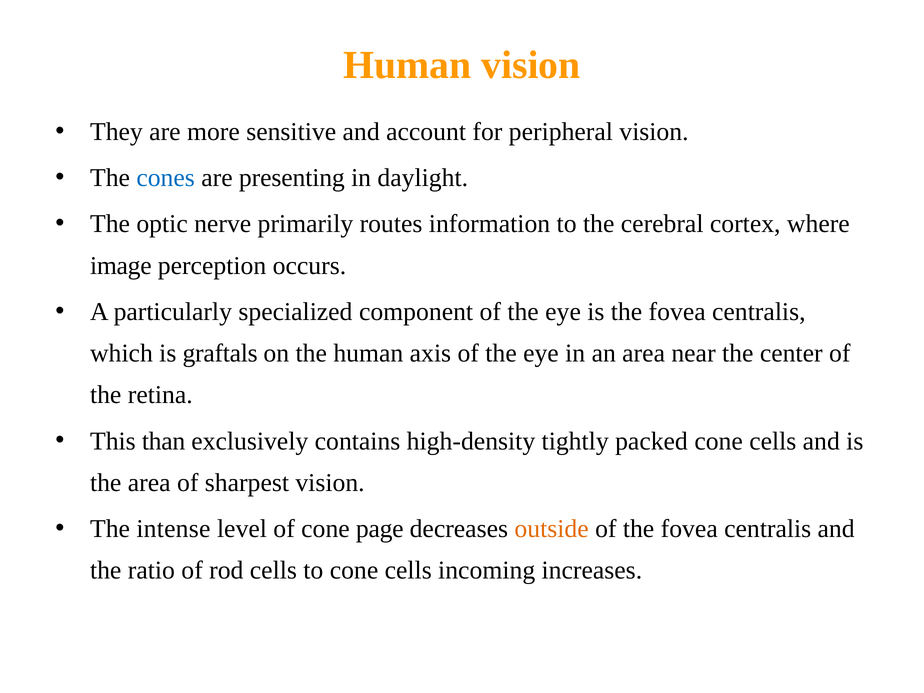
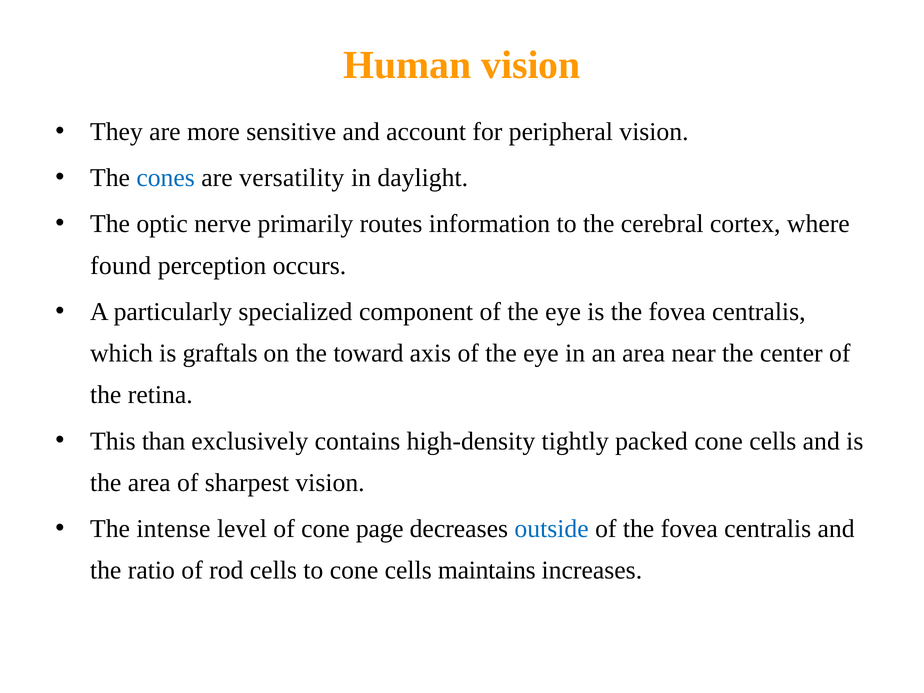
presenting: presenting -> versatility (292, 178)
image: image -> found (121, 266)
the human: human -> toward (368, 353)
outside colour: orange -> blue (552, 529)
incoming: incoming -> maintains (487, 570)
